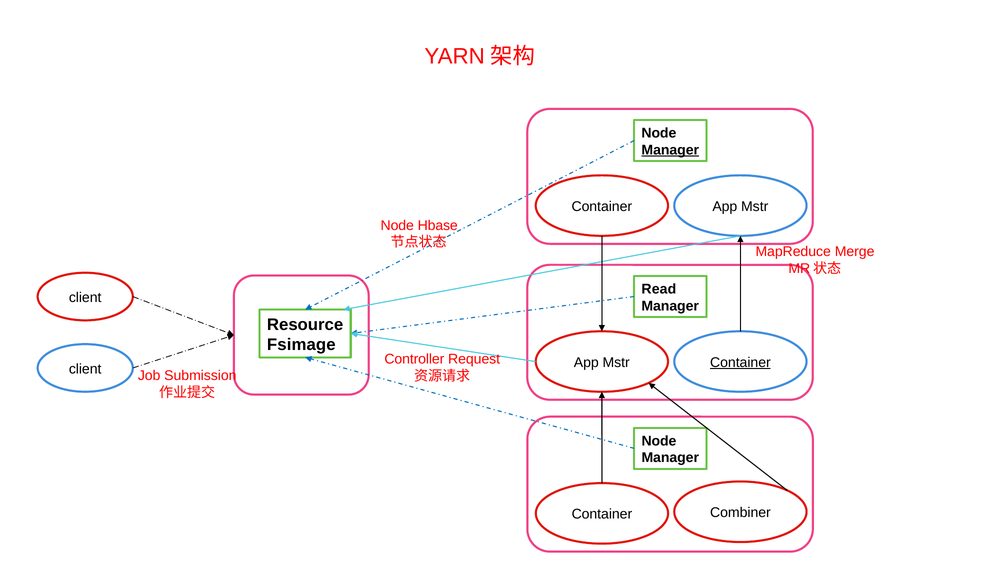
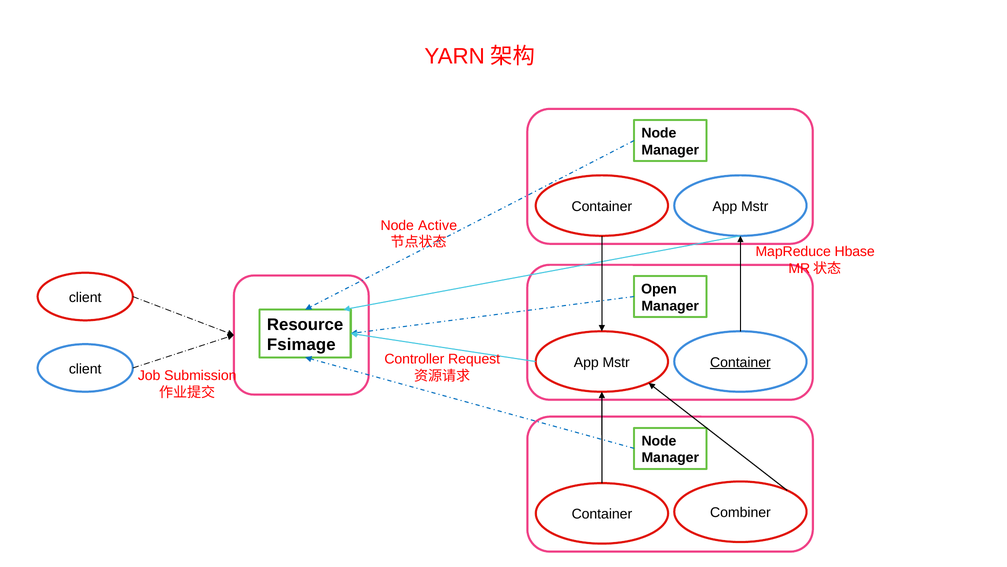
Manager underline: present -> none (670, 150)
Hbase: Hbase -> Active (438, 225)
Merge: Merge -> Hbase (855, 252)
Read: Read -> Open (659, 289)
